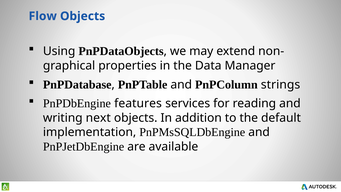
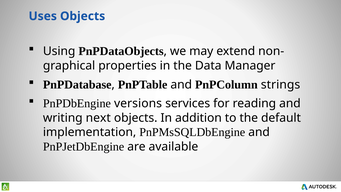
Flow: Flow -> Uses (43, 16)
features: features -> versions (138, 103)
